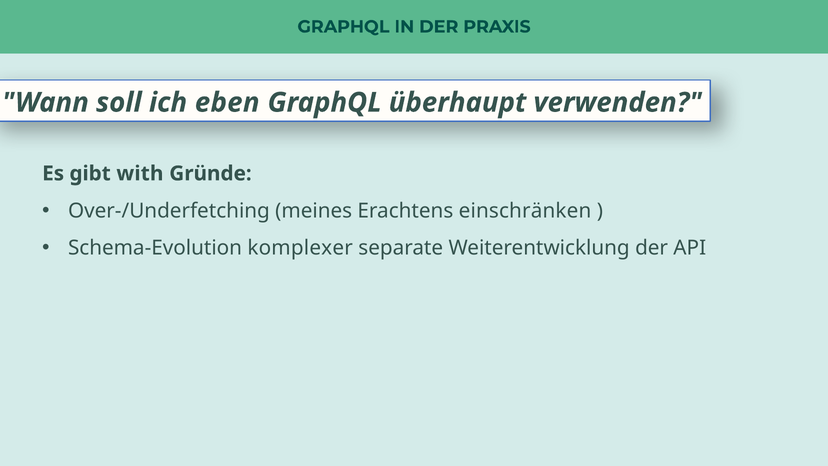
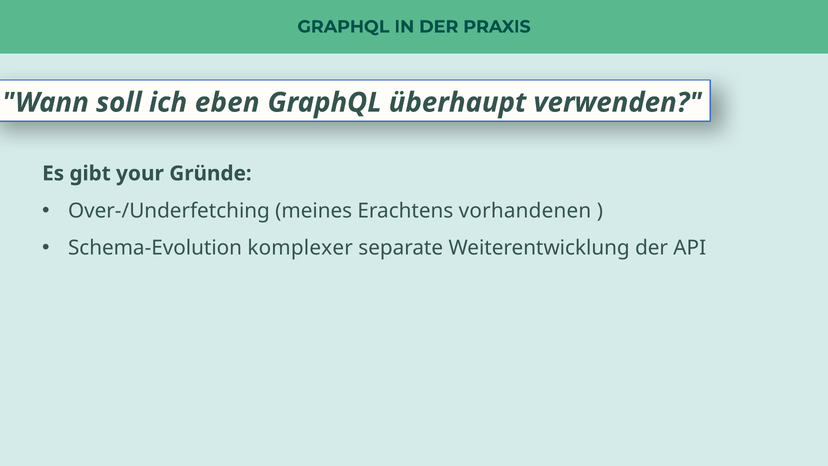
with: with -> your (140, 173)
einschränken: einschränken -> vorhandenen (525, 211)
